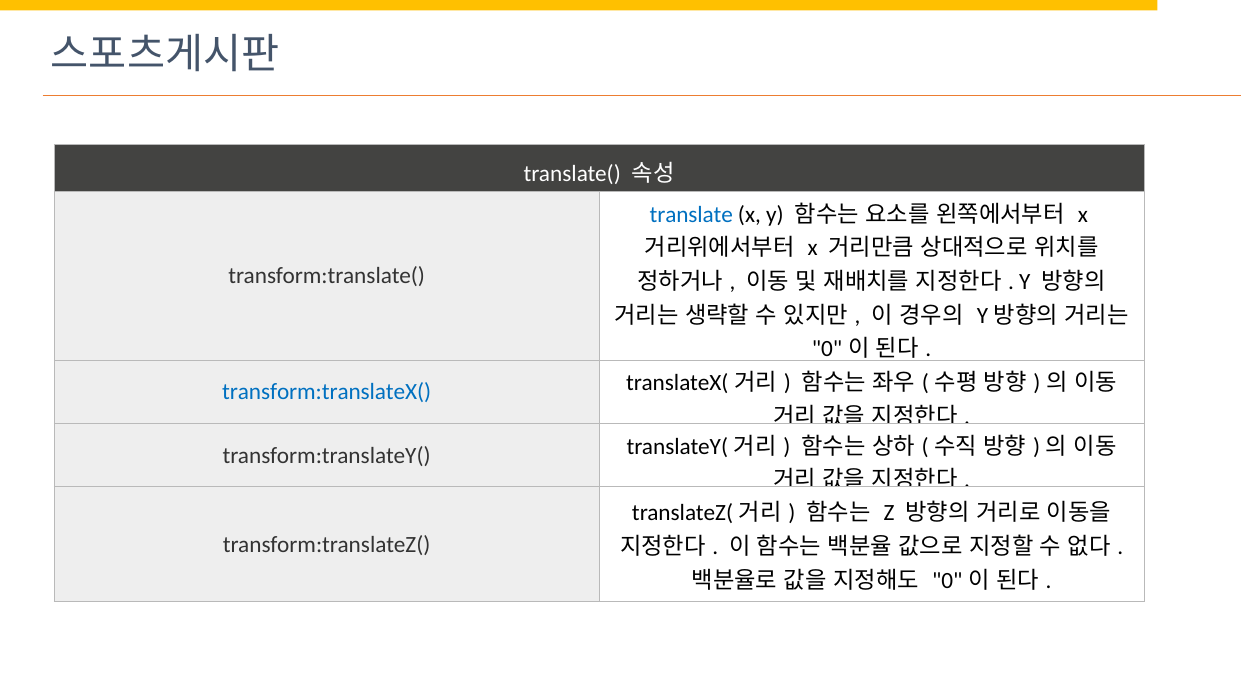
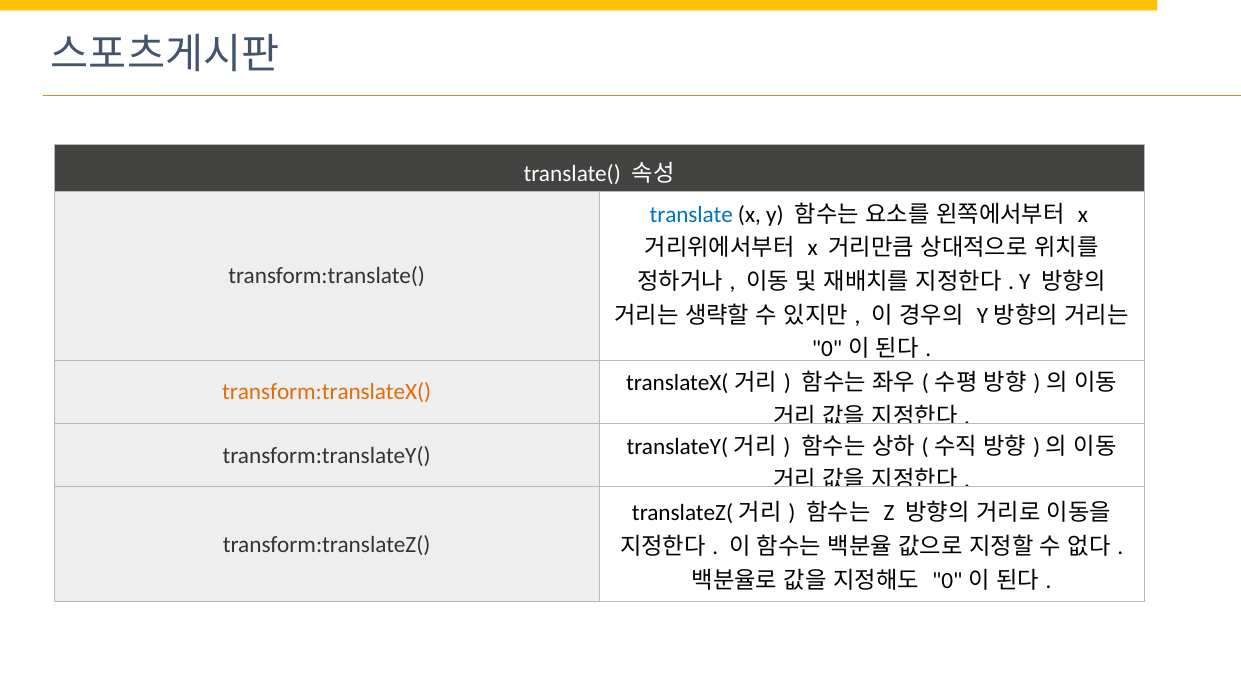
transform:translateX( colour: blue -> orange (327, 392)
